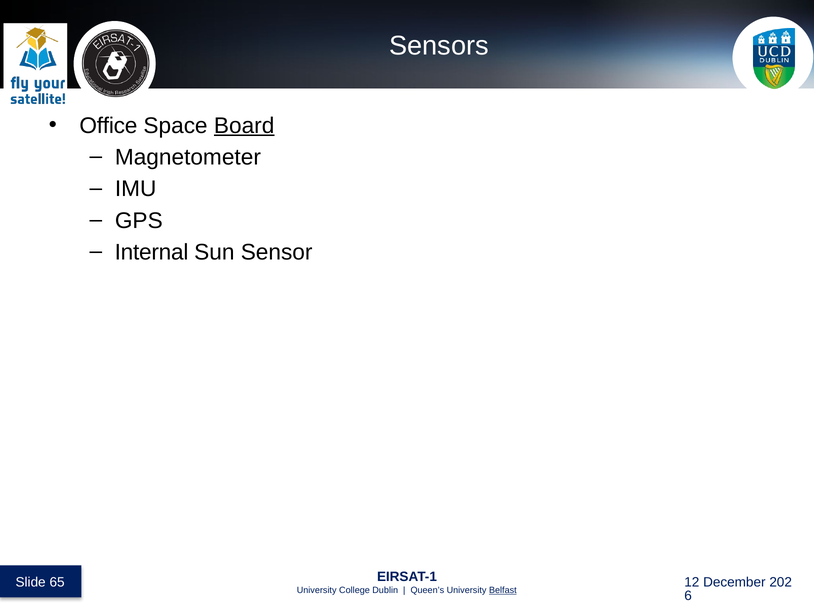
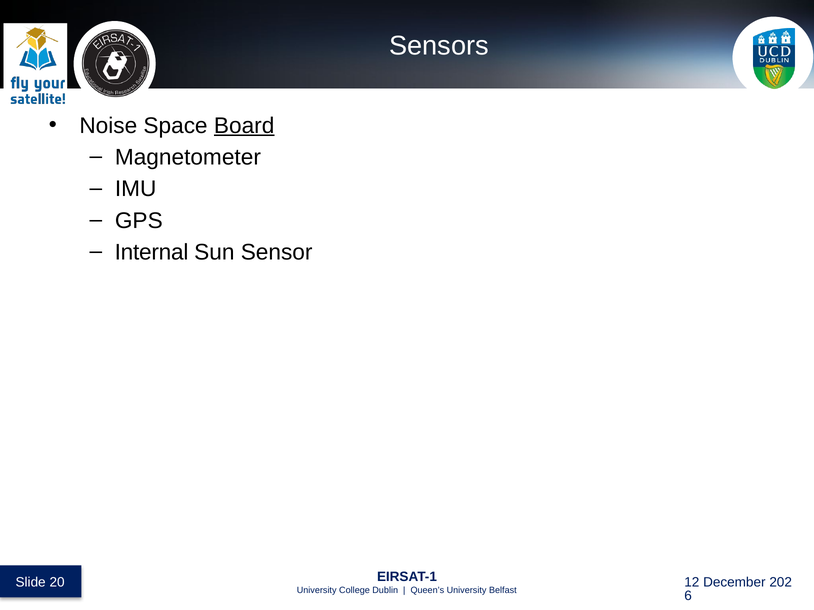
Office: Office -> Noise (108, 126)
65: 65 -> 20 (57, 583)
Belfast underline: present -> none (503, 591)
